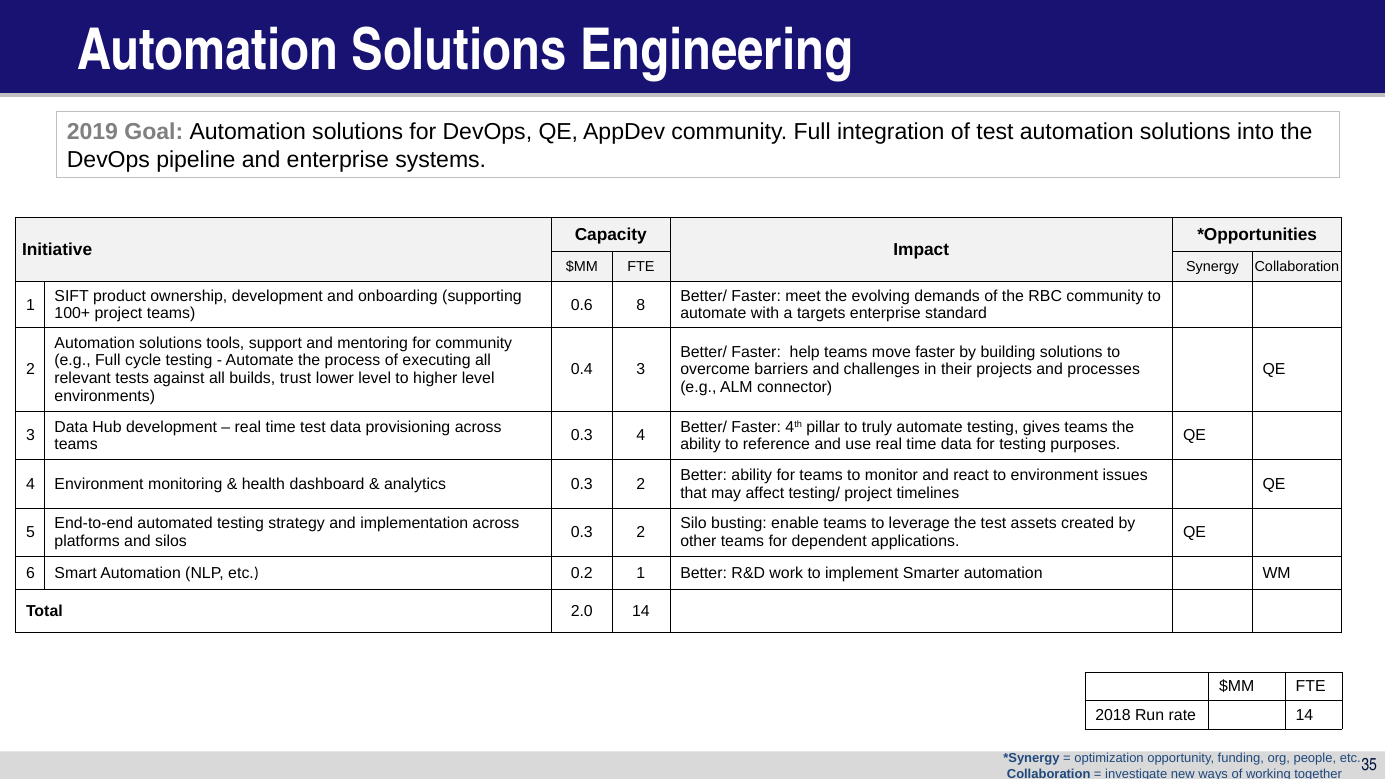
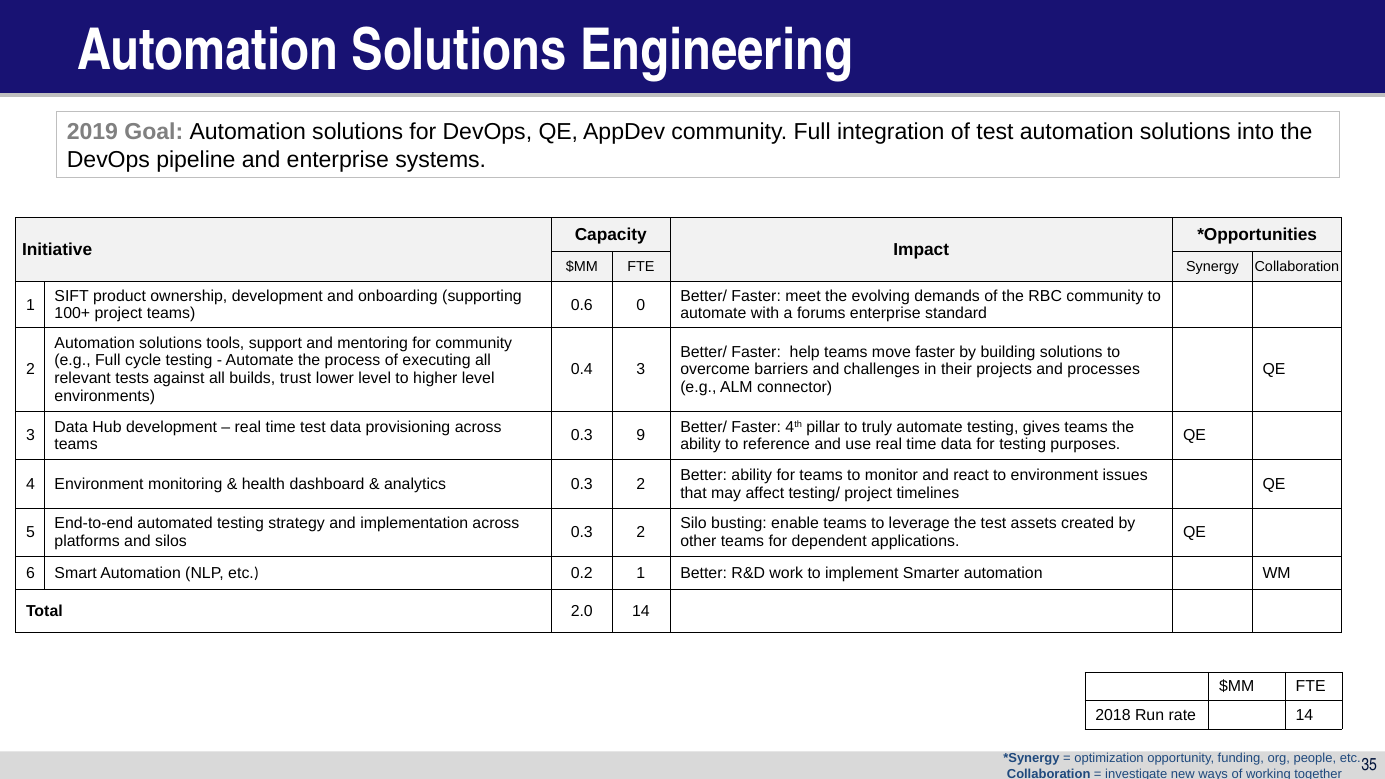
8: 8 -> 0 (641, 305)
targets: targets -> forums (821, 314)
0.3 4: 4 -> 9 (641, 436)
